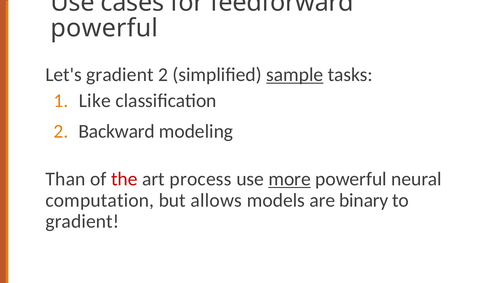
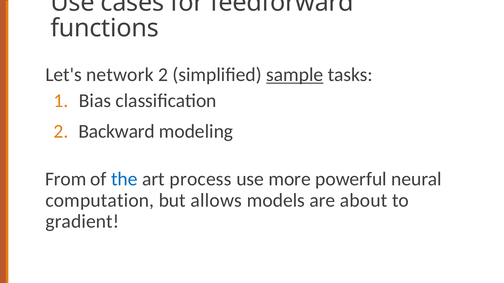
powerful: powerful -> functions (105, 28)
Let's gradient: gradient -> network (120, 75)
Like: Like -> Bias (95, 101)
Than: Than -> From (66, 179)
the colour: red -> blue (124, 179)
more underline: present -> none (290, 179)
binary: binary -> about (364, 201)
